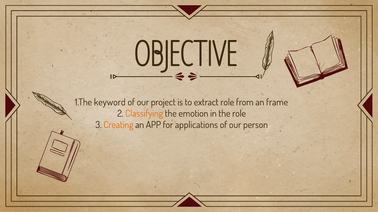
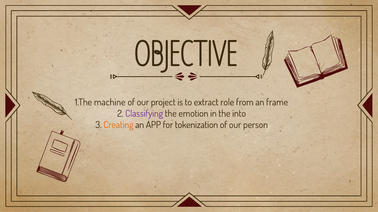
keyword: keyword -> machine (110, 103)
Classifying colour: orange -> purple (144, 114)
the role: role -> into (239, 114)
applications: applications -> tokenization (196, 125)
